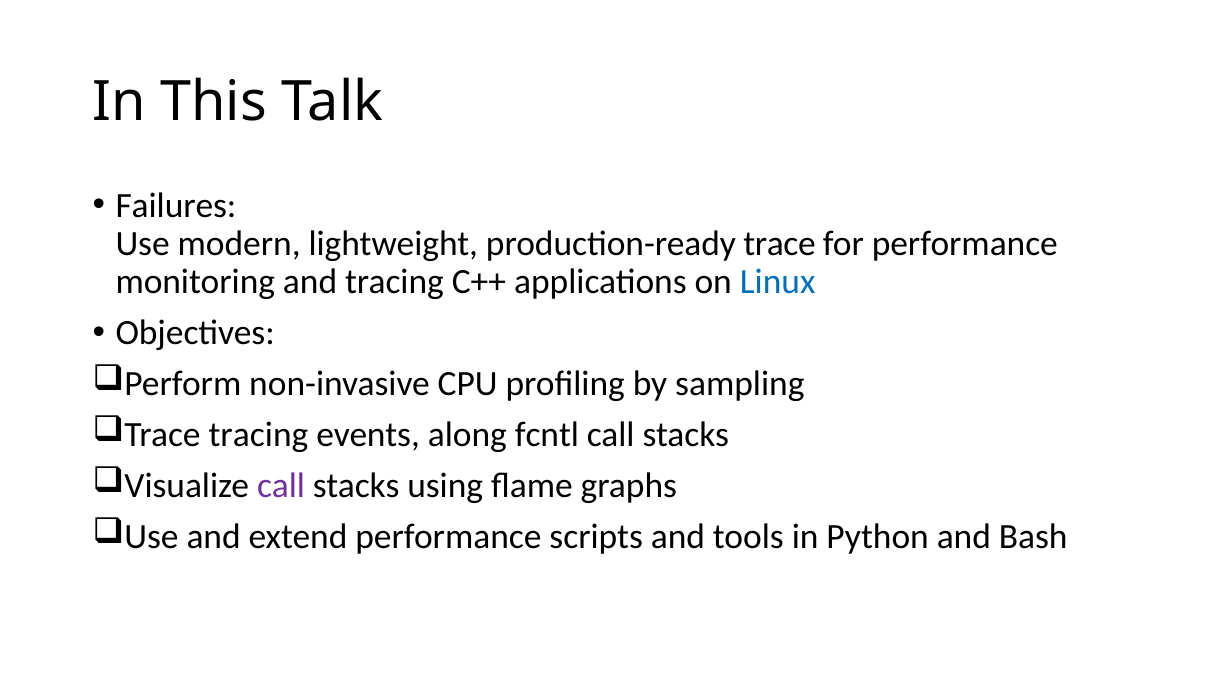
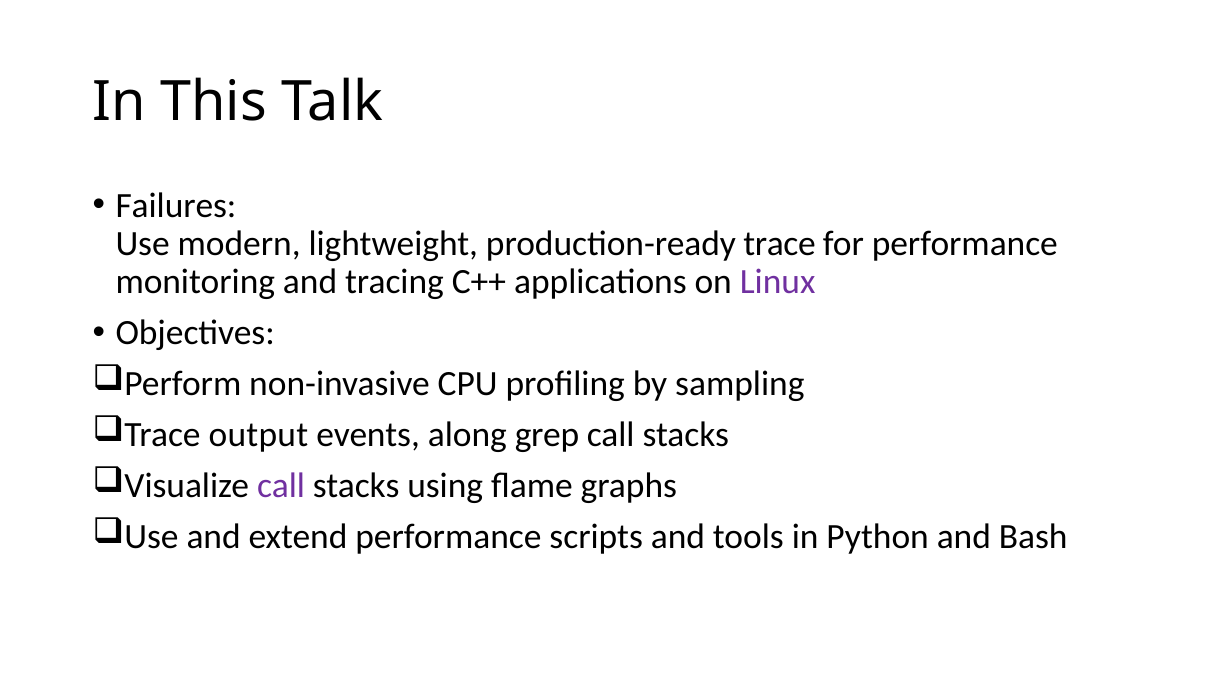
Linux colour: blue -> purple (778, 282)
Trace tracing: tracing -> output (258, 435)
fcntl: fcntl -> grep (547, 435)
